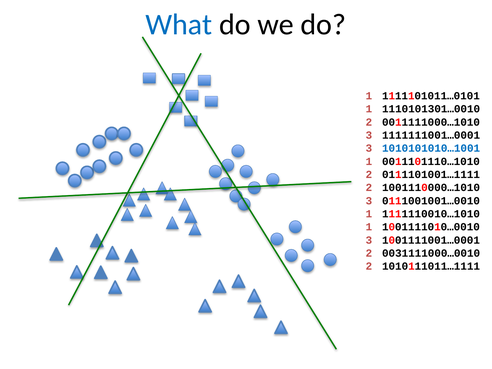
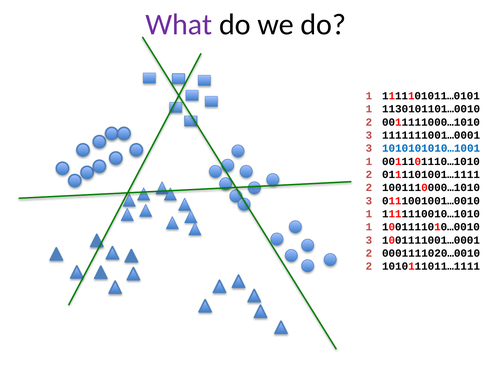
What colour: blue -> purple (179, 25)
1110101301…0010: 1110101301…0010 -> 1130101101…0010 (431, 109)
0031111000…0010: 0031111000…0010 -> 0001111020…0010 (431, 253)
